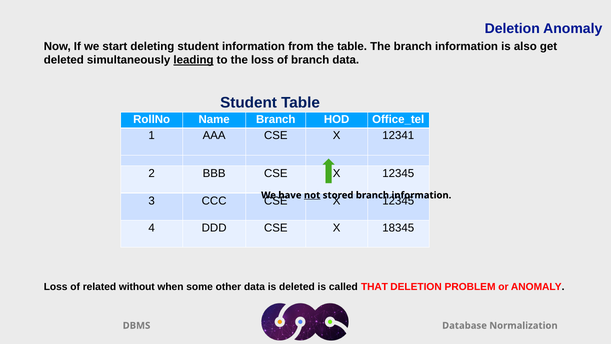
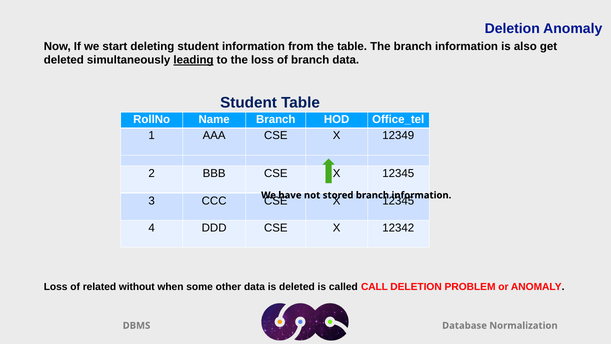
12341: 12341 -> 12349 (398, 136)
not underline: present -> none (312, 195)
18345: 18345 -> 12342 (398, 228)
THAT: THAT -> CALL (375, 287)
